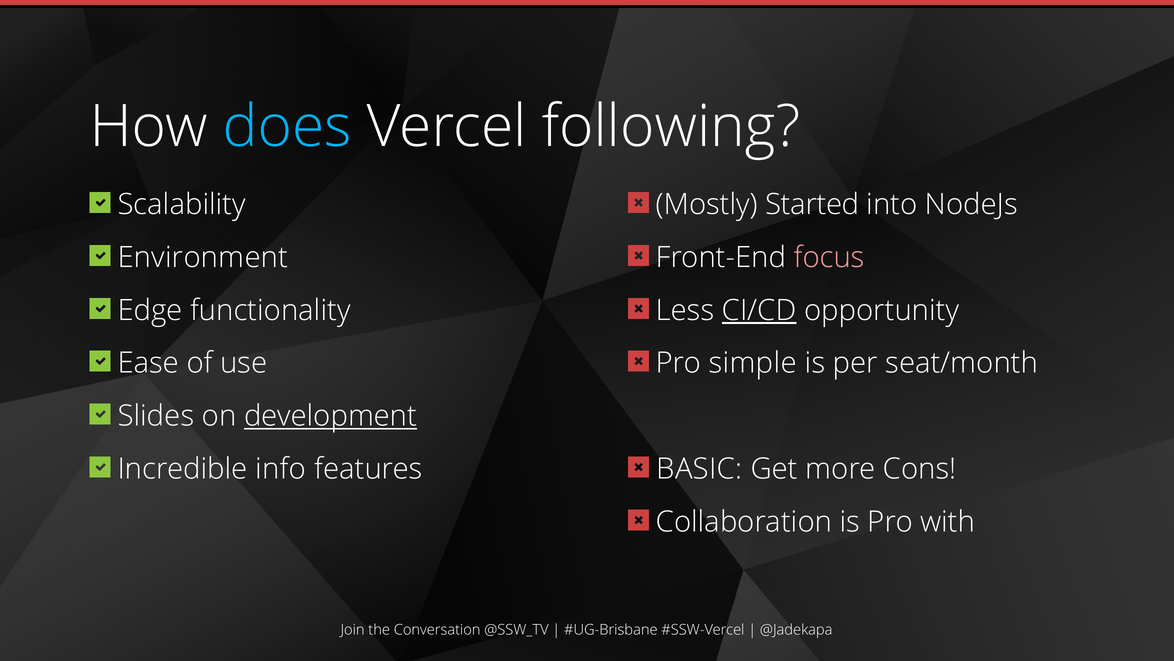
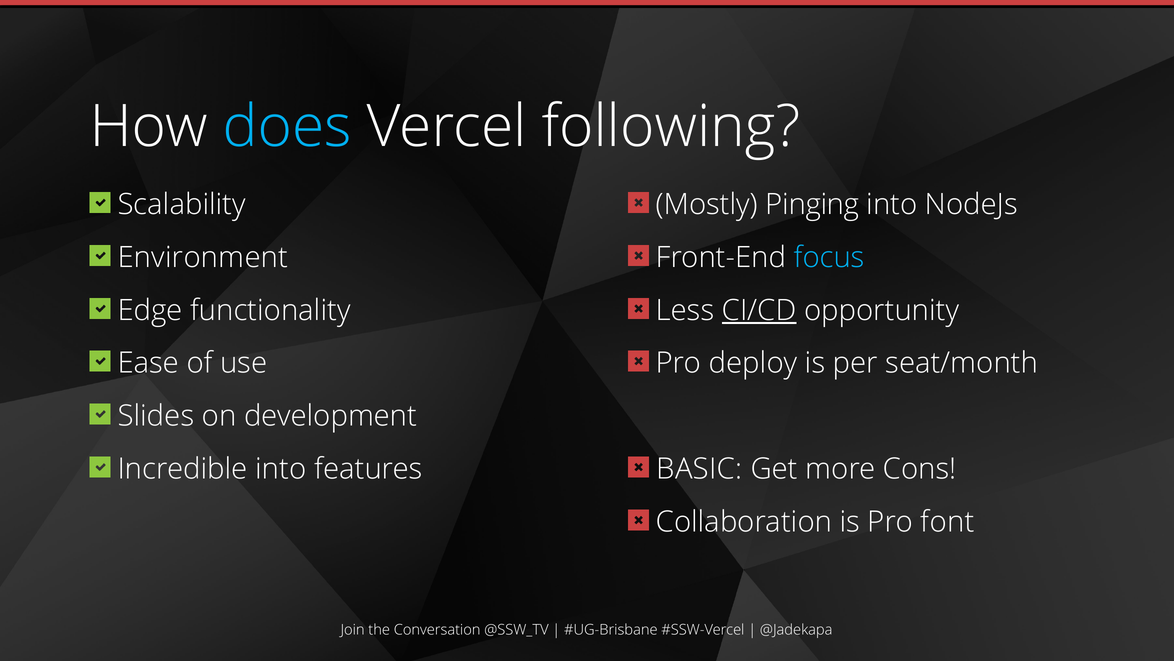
Started: Started -> Pinging (812, 204)
focus colour: pink -> light blue (829, 257)
simple: simple -> deploy (753, 363)
development underline: present -> none (330, 416)
Incredible info: info -> into (281, 469)
with: with -> font (947, 521)
